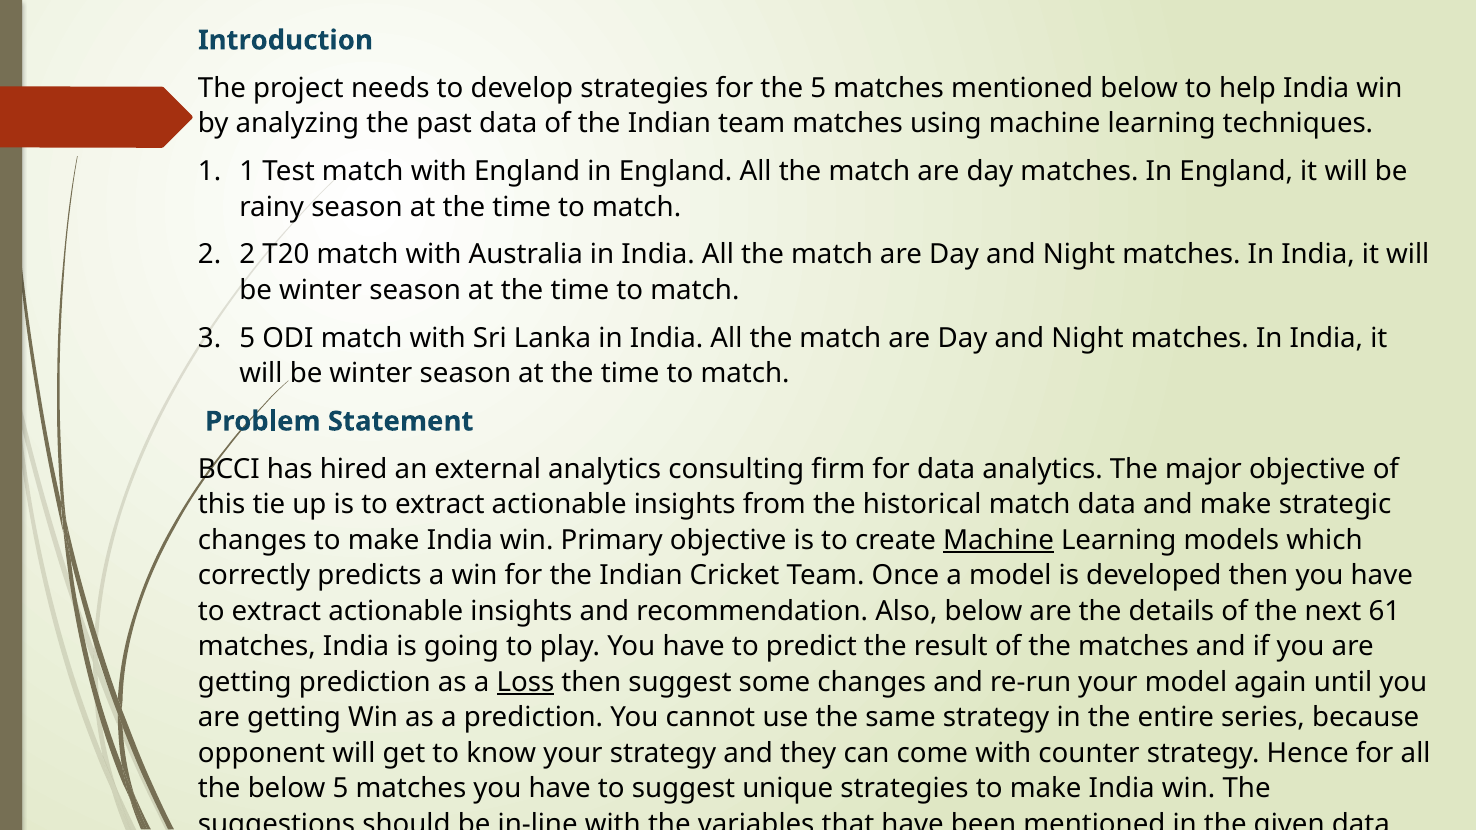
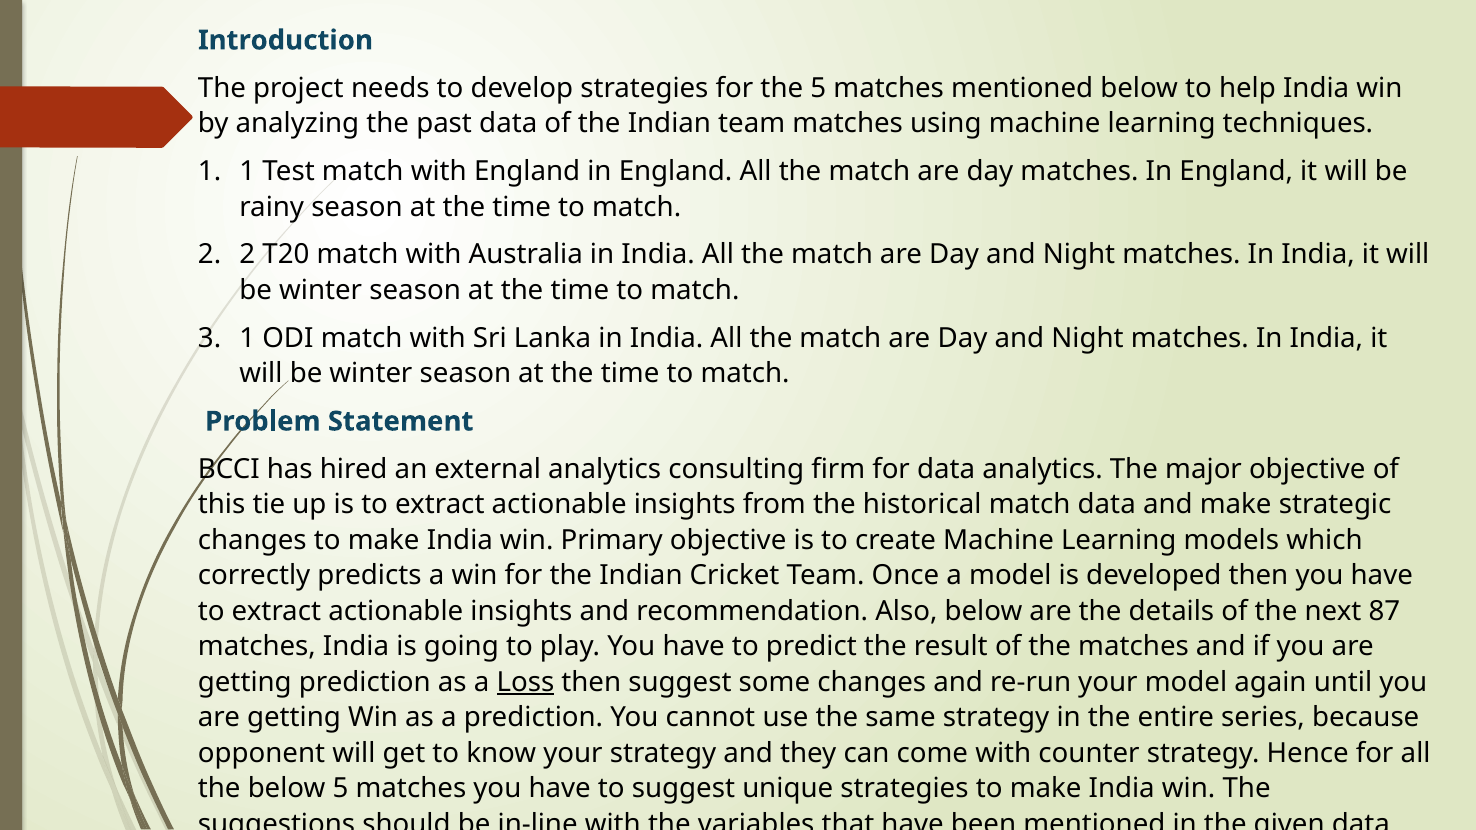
5: 5 -> 1 (247, 338)
Machine underline: present -> none (999, 540)
61: 61 -> 87 (1385, 611)
